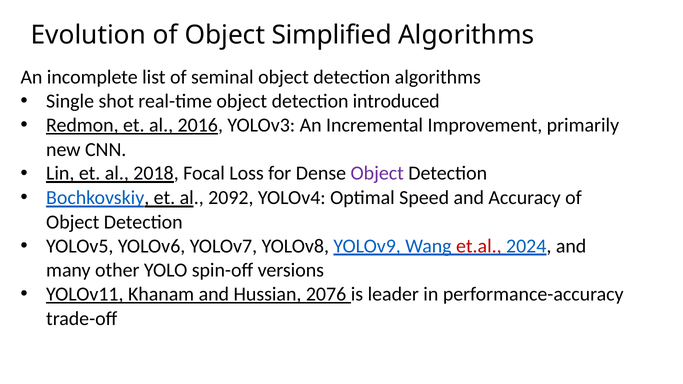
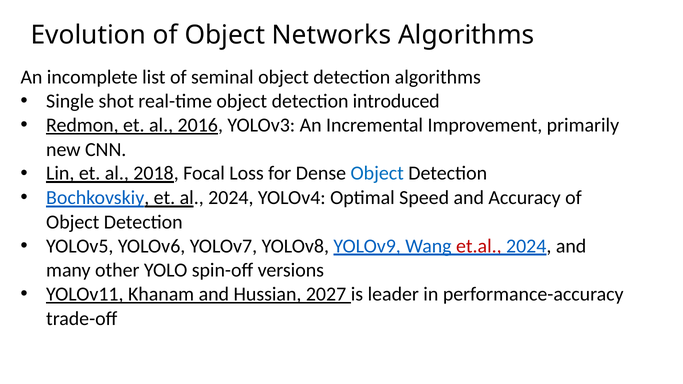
Simplified: Simplified -> Networks (331, 35)
Object colour: purple -> blue (377, 173)
al 2092: 2092 -> 2024 (231, 198)
2076: 2076 -> 2027 (326, 294)
